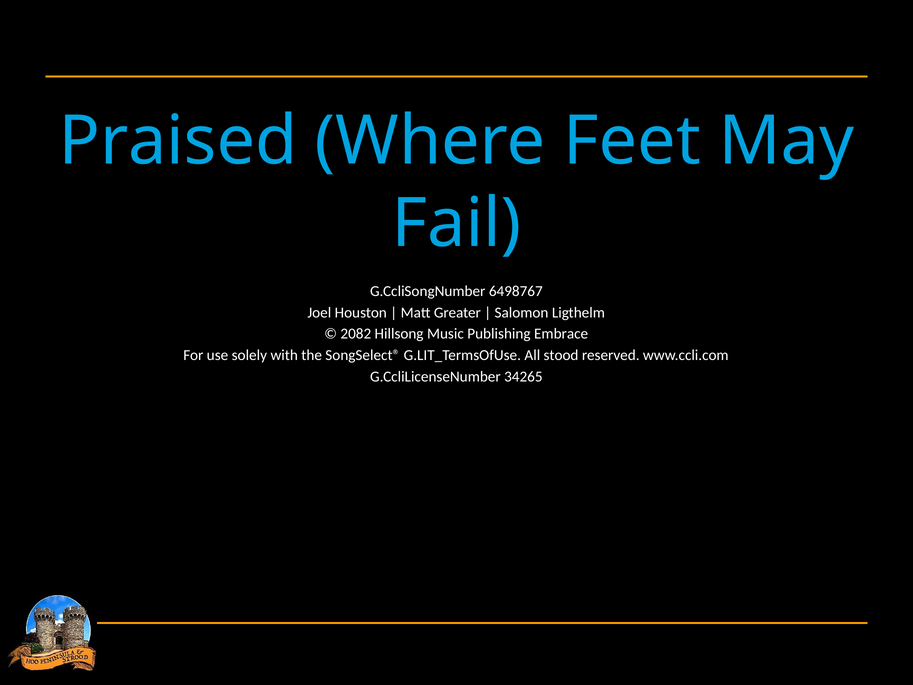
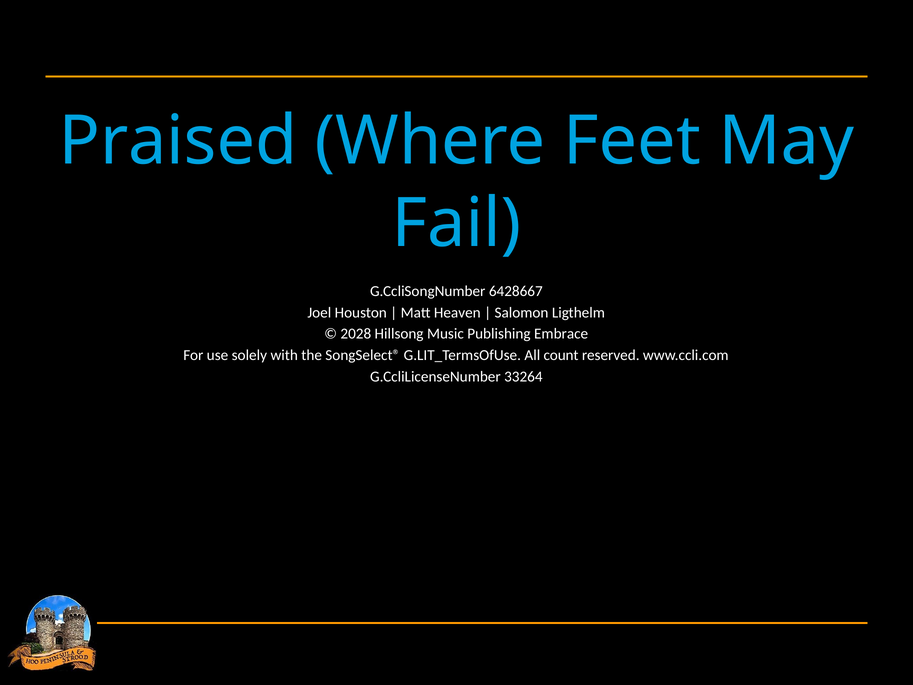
6498767: 6498767 -> 6428667 (516, 291)
Greater: Greater -> Heaven (457, 312)
2082: 2082 -> 2028 (356, 334)
stood: stood -> count (561, 355)
34265: 34265 -> 33264 (523, 376)
